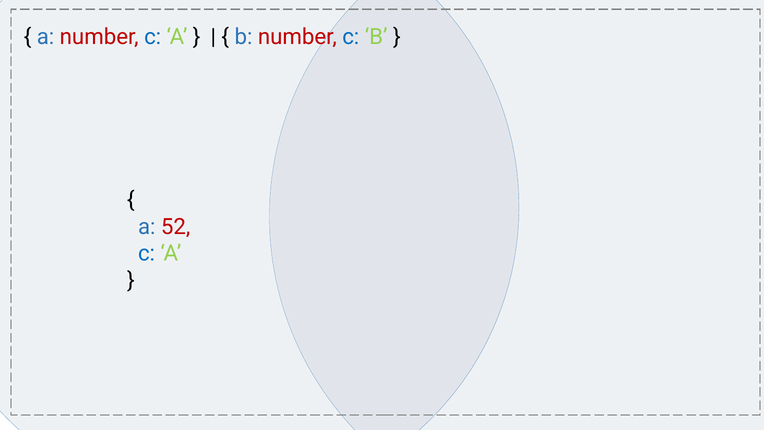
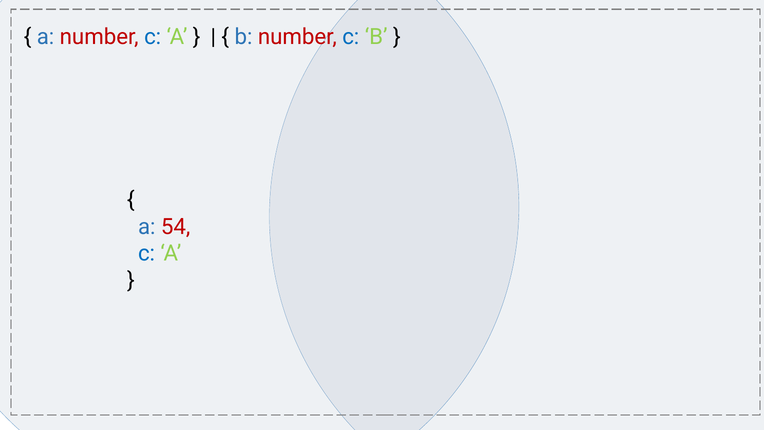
52: 52 -> 54 (176, 227)
